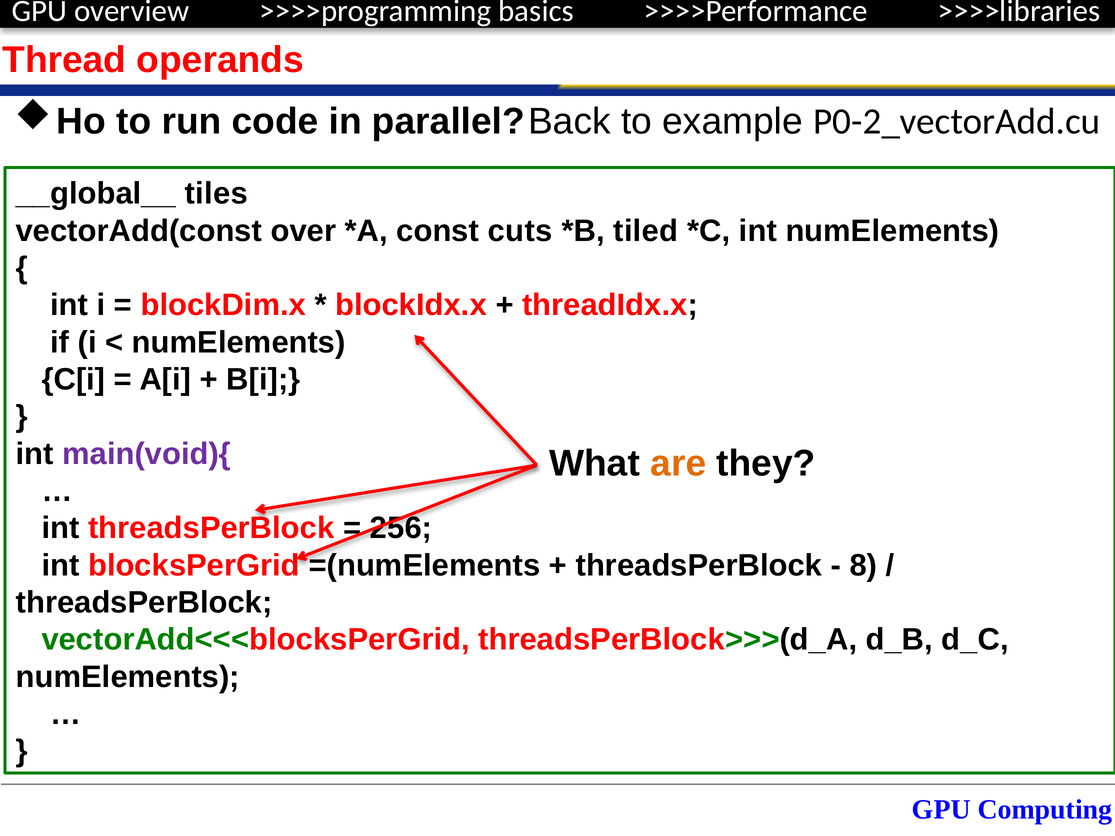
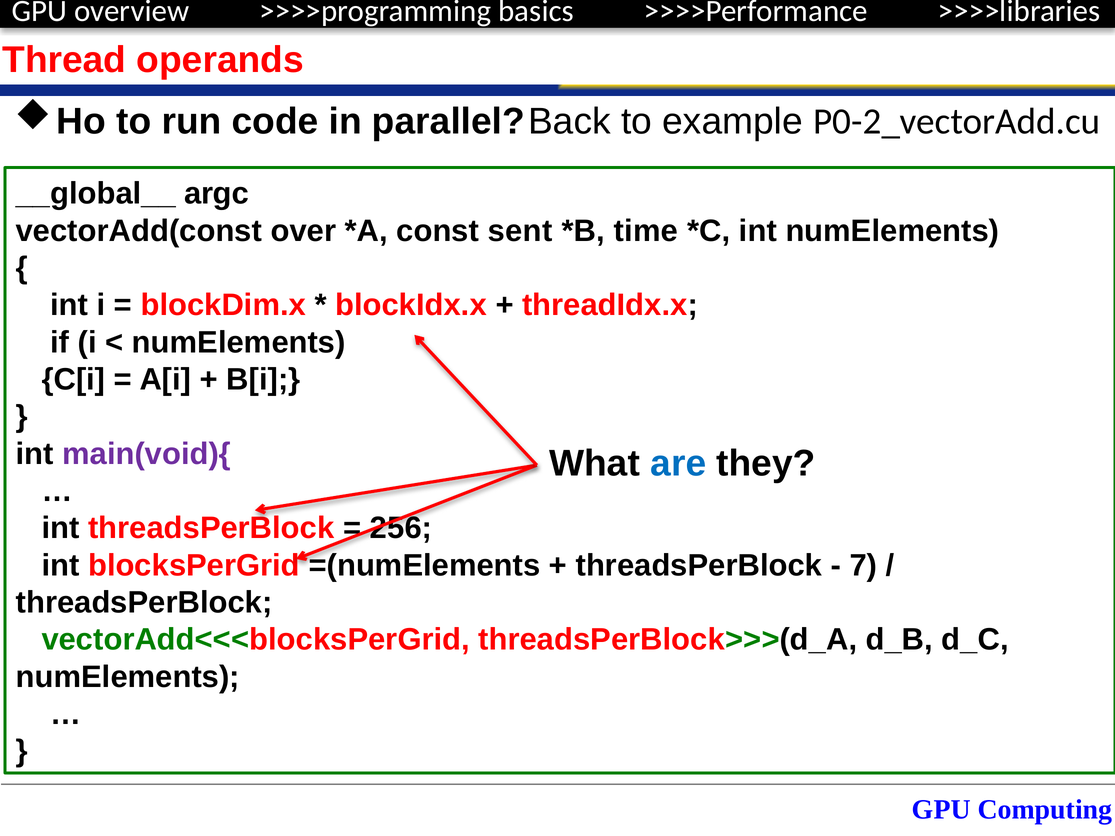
tiles: tiles -> argc (217, 194)
cuts: cuts -> sent (520, 231)
tiled: tiled -> time (646, 231)
are colour: orange -> blue (678, 463)
8: 8 -> 7 (863, 565)
